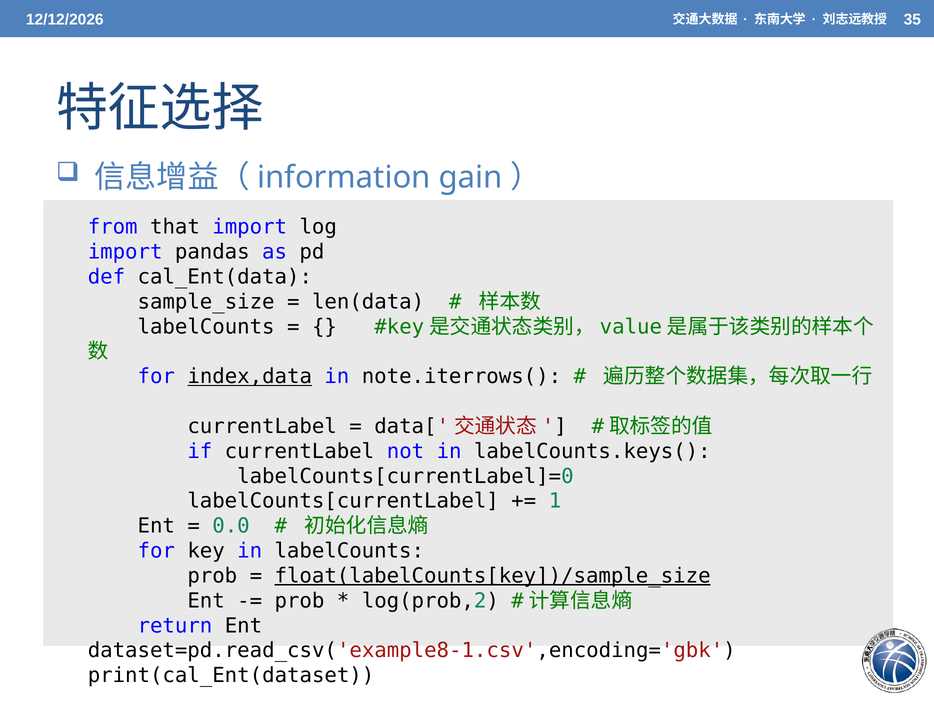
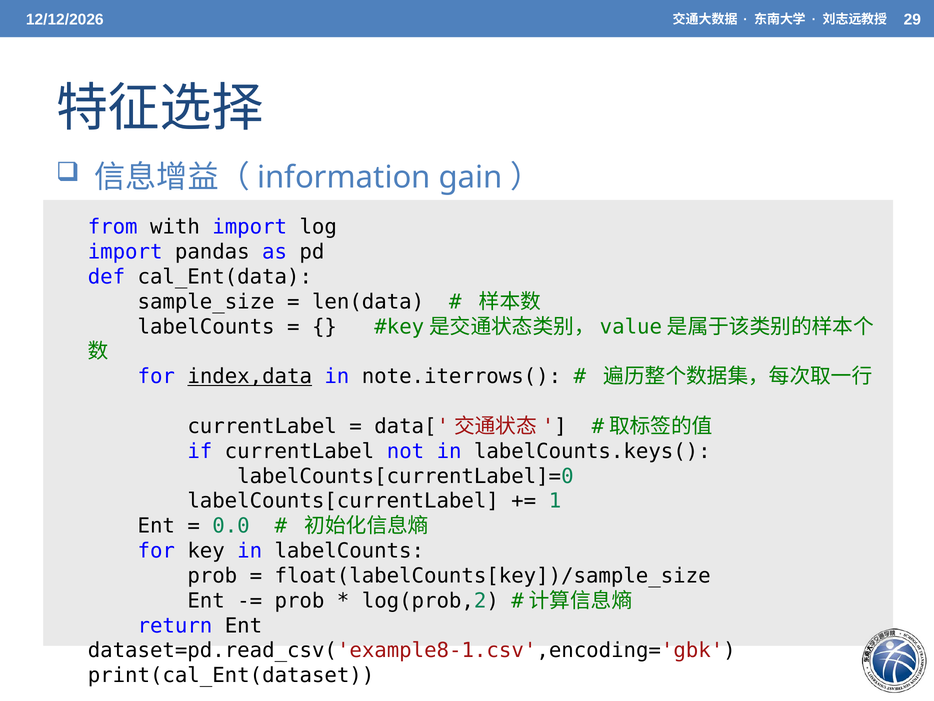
35: 35 -> 29 (912, 20)
that: that -> with (175, 227)
float(labelCounts[key])/sample_size underline: present -> none (493, 575)
